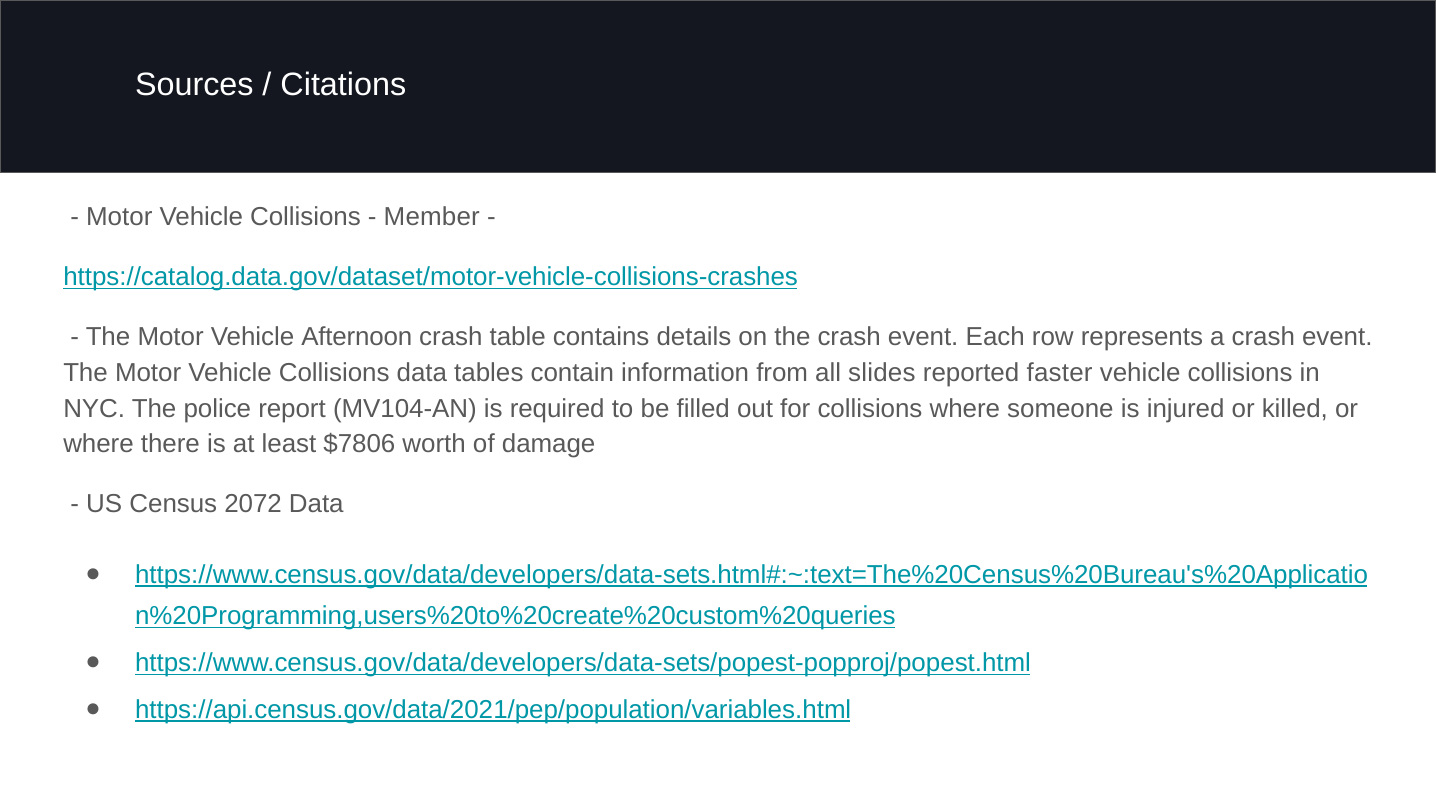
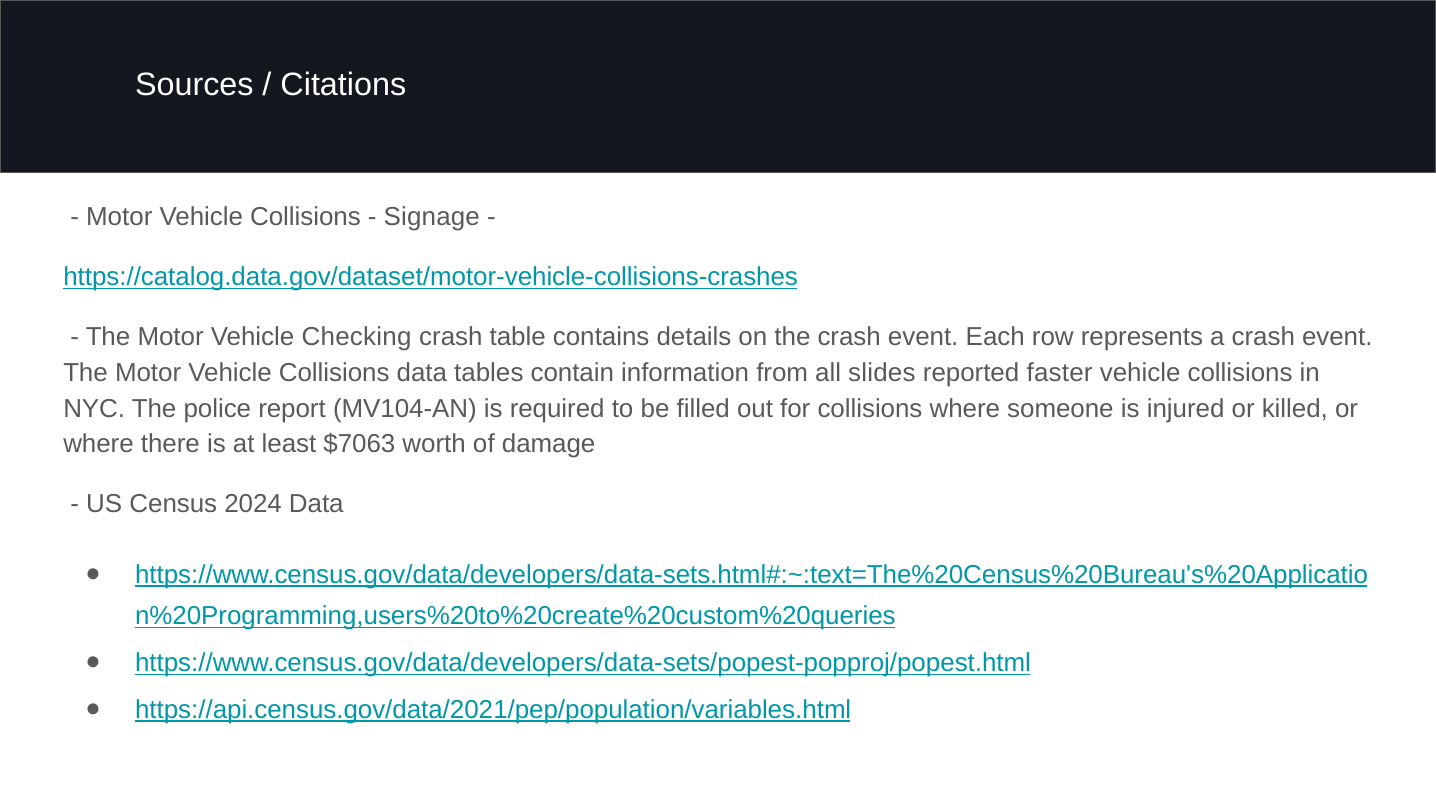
Member: Member -> Signage (432, 217)
Afternoon: Afternoon -> Checking (357, 337)
$7806: $7806 -> $7063 (359, 444)
2072: 2072 -> 2024 (253, 504)
